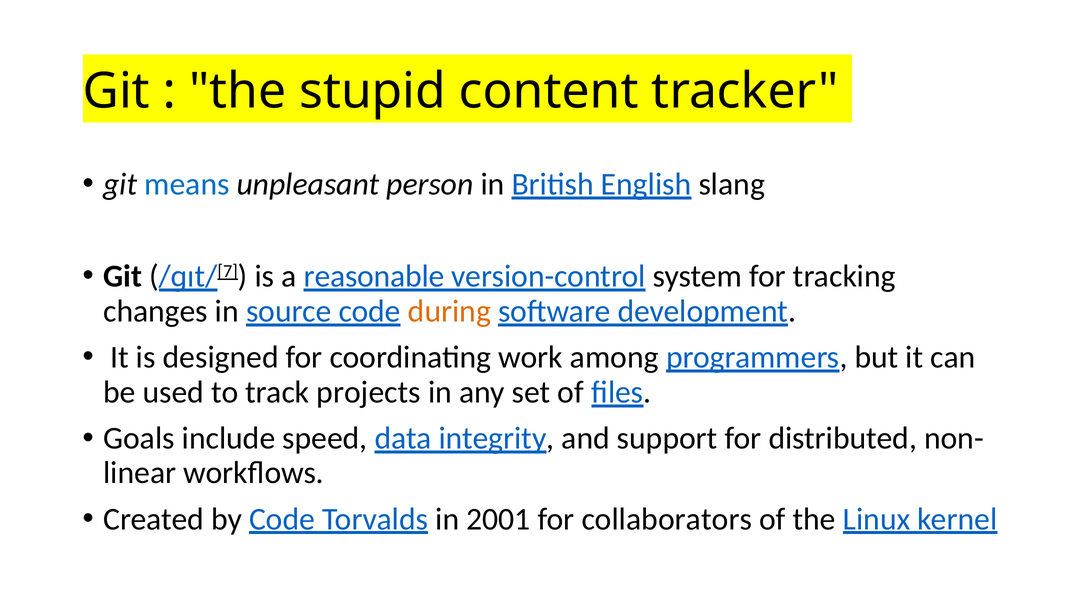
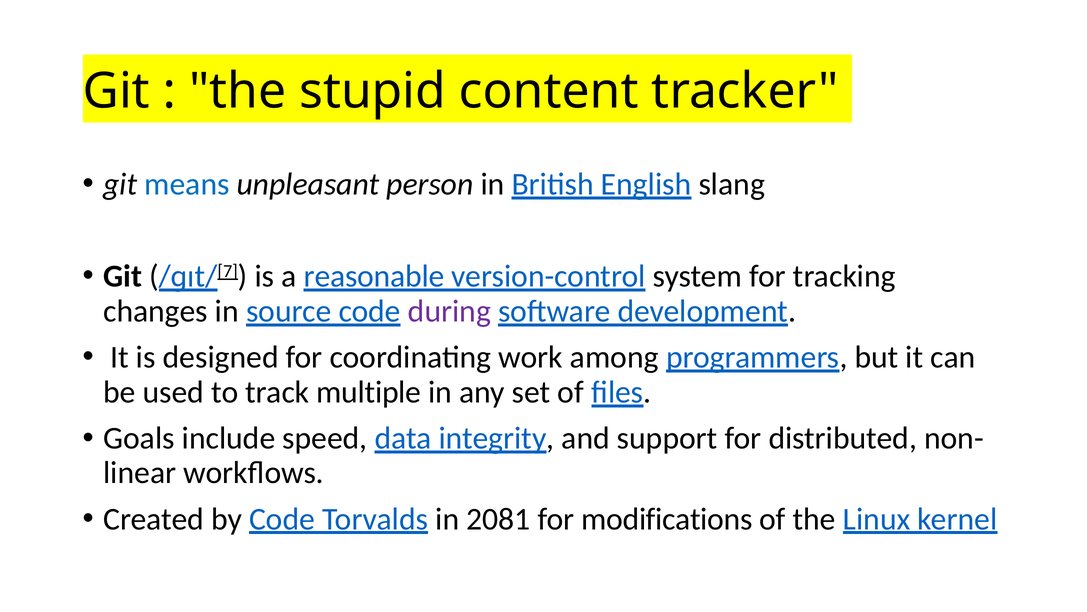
during colour: orange -> purple (449, 311)
projects: projects -> multiple (369, 392)
2001: 2001 -> 2081 (498, 519)
collaborators: collaborators -> modifications (667, 519)
